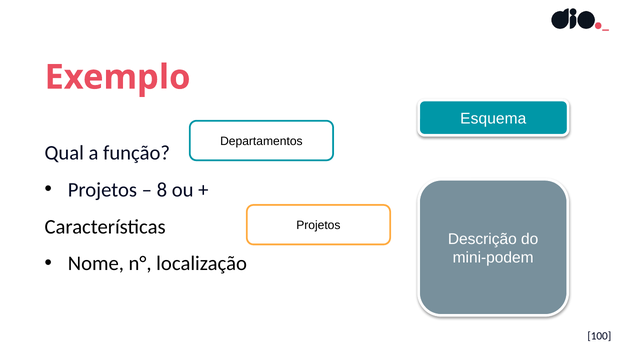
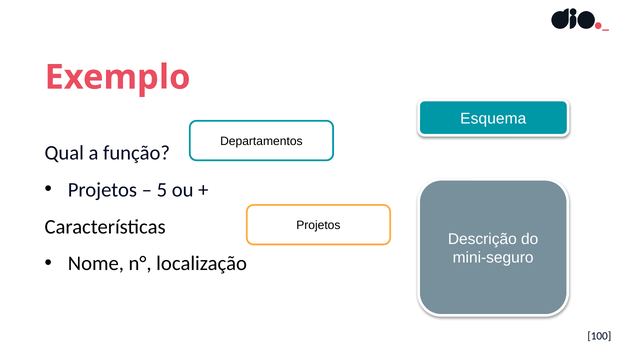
8: 8 -> 5 (162, 190)
mini-podem: mini-podem -> mini-seguro (493, 258)
